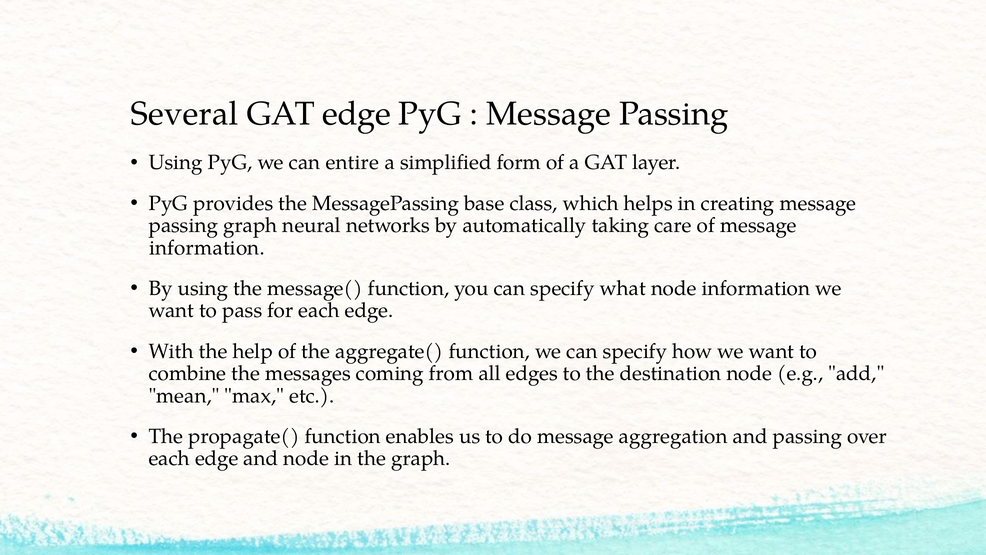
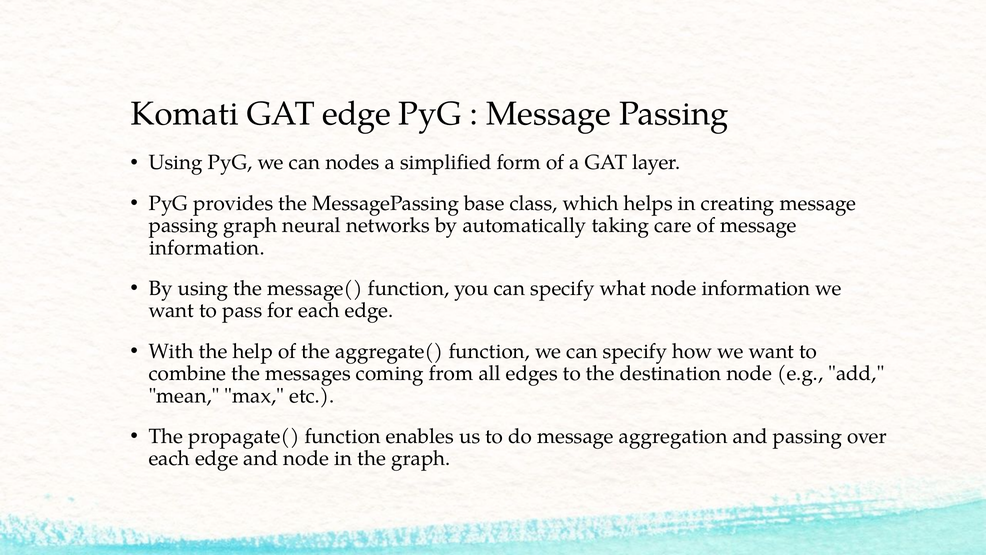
Several: Several -> Komati (185, 114)
entire: entire -> nodes (353, 163)
